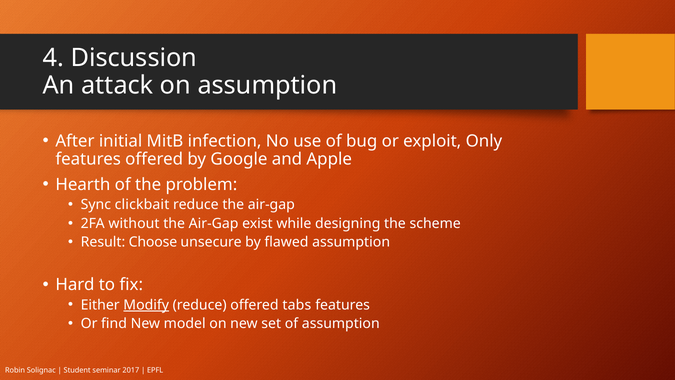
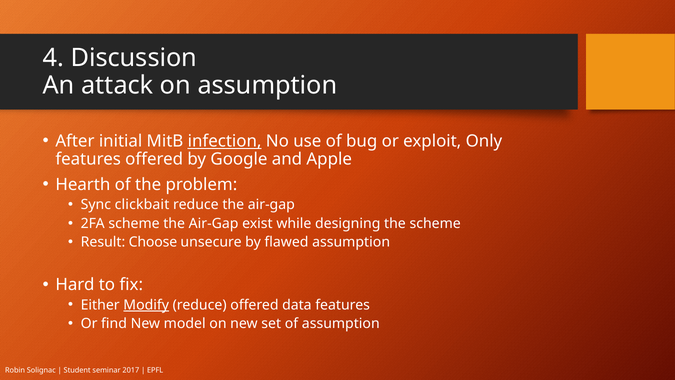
infection underline: none -> present (225, 141)
2FA without: without -> scheme (134, 223)
tabs: tabs -> data (297, 305)
